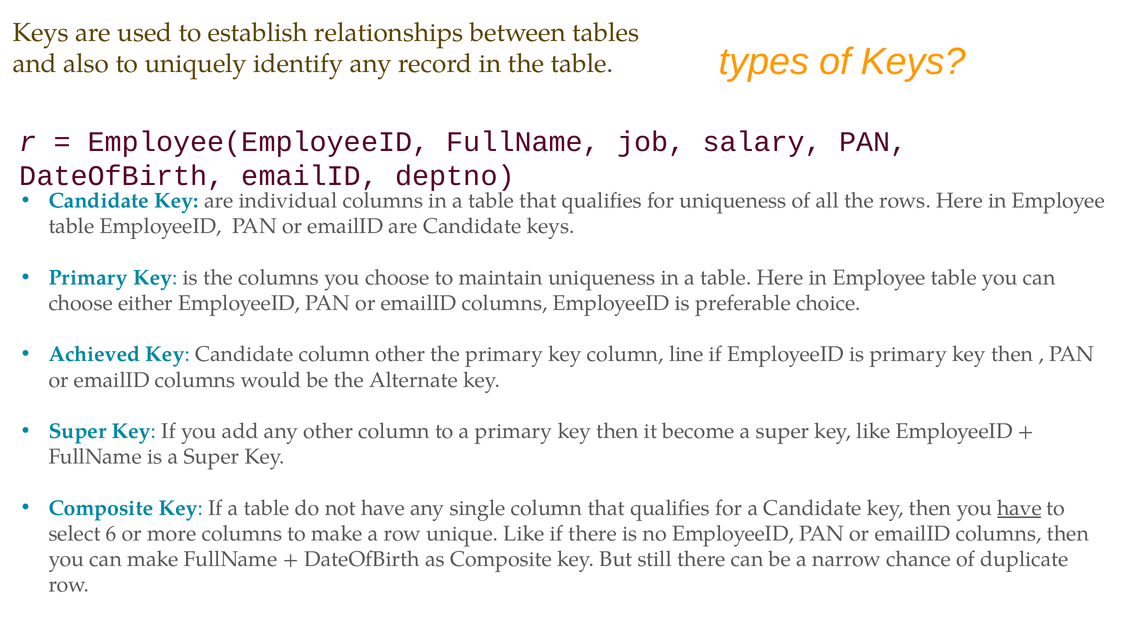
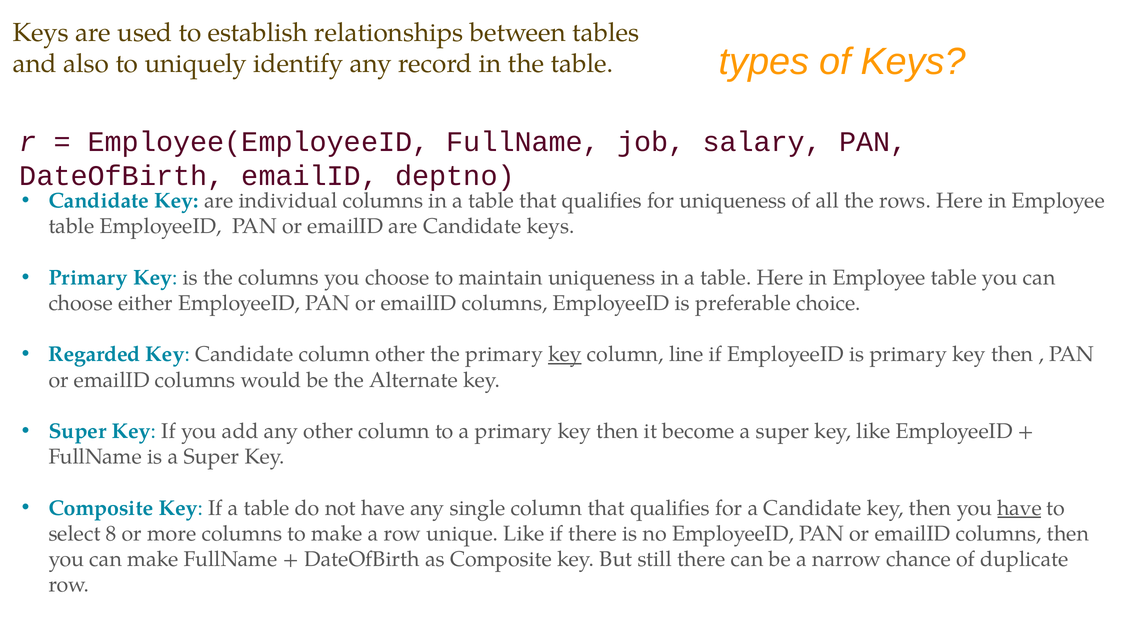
Achieved: Achieved -> Regarded (94, 355)
key underline: none -> present (565, 355)
6: 6 -> 8 (111, 534)
